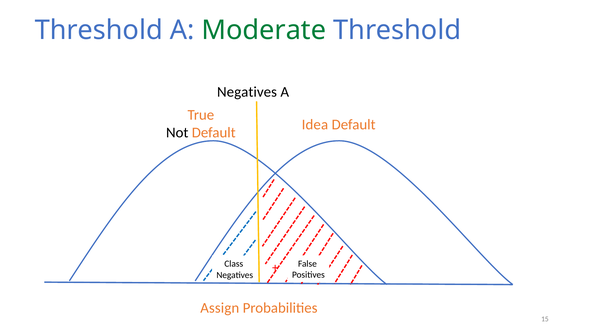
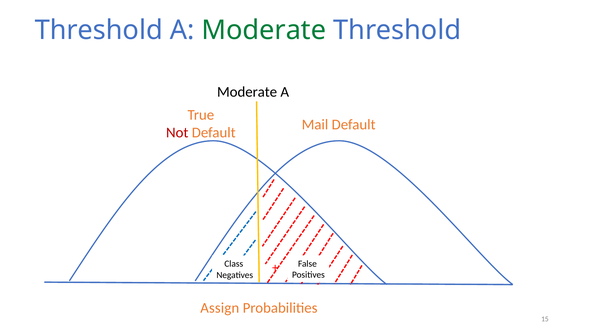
Negatives: Negatives -> Moderate (247, 92)
Idea: Idea -> Mail (315, 125)
Not colour: black -> red (177, 133)
